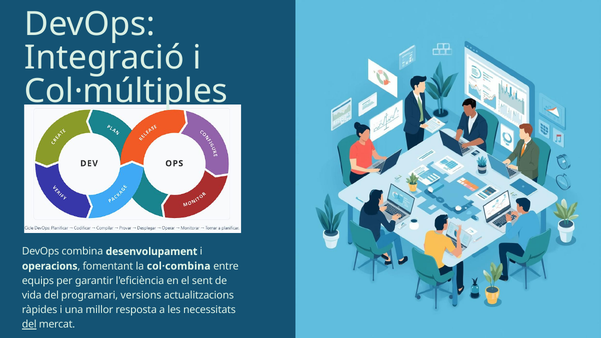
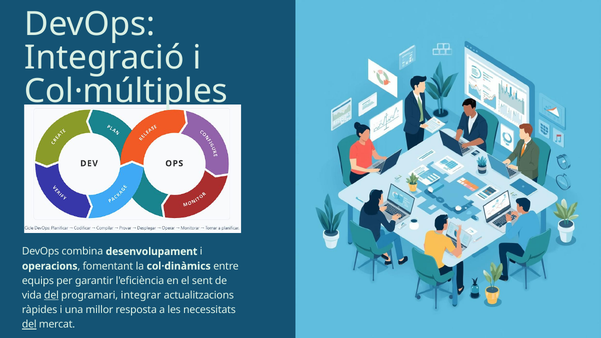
col·combina: col·combina -> col·dinàmics (179, 266)
del underline: none -> present (51, 295)
versions: versions -> integrar (141, 295)
